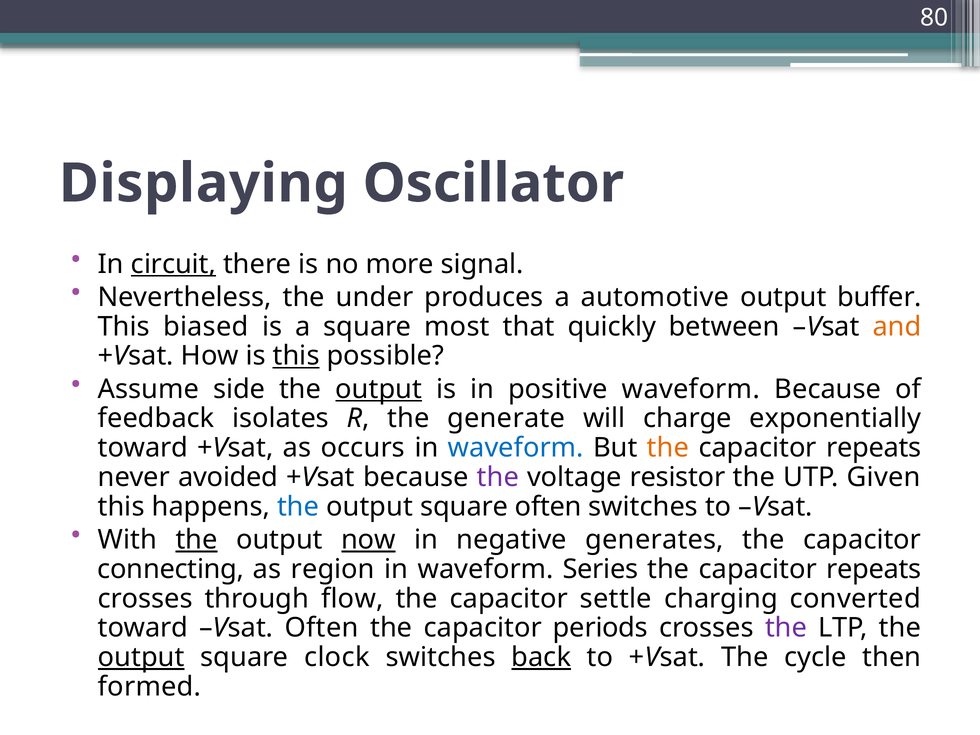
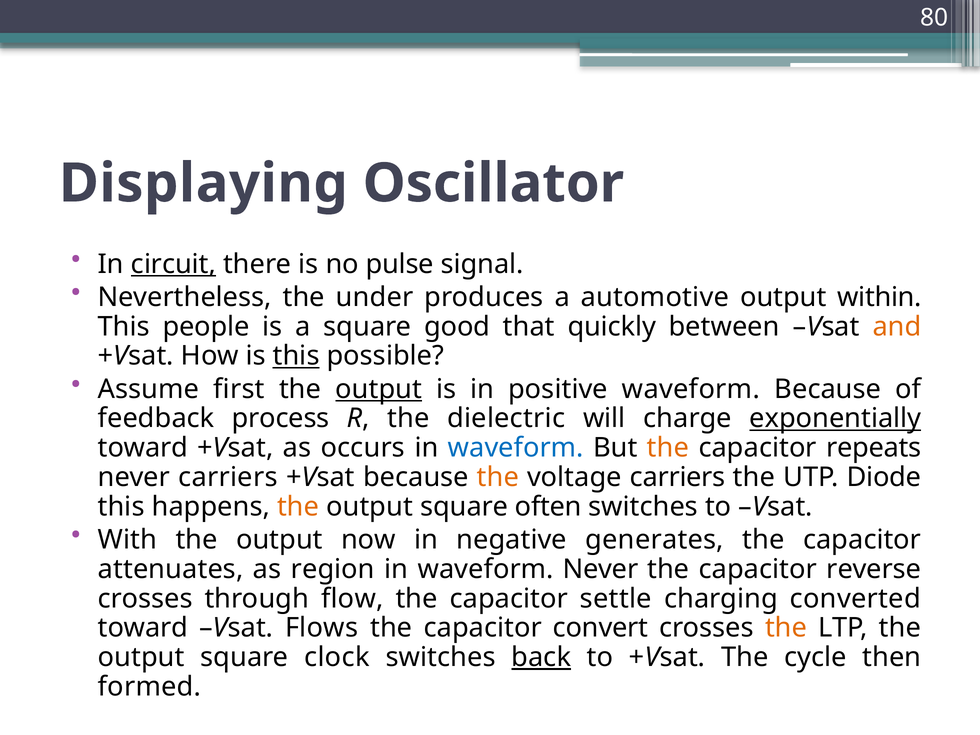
more: more -> pulse (400, 264)
buffer: buffer -> within (879, 297)
biased: biased -> people (206, 327)
most: most -> good (457, 327)
side: side -> first (239, 389)
isolates: isolates -> process (281, 418)
generate: generate -> dielectric (506, 418)
exponentially underline: none -> present (835, 418)
never avoided: avoided -> carriers (228, 477)
the colour: purple -> orange (498, 477)
voltage resistor: resistor -> carriers (678, 477)
Given: Given -> Diode (884, 477)
the colour: blue -> orange (298, 507)
the underline: present -> none (197, 540)
now underline: present -> none (368, 540)
connecting: connecting -> attenuates (171, 569)
waveform Series: Series -> Never (601, 569)
repeats: repeats -> reverse (874, 569)
Vsat Often: Often -> Flows (322, 628)
periods: periods -> convert (601, 628)
the colour: purple -> orange (786, 628)
output underline: present -> none (141, 657)
